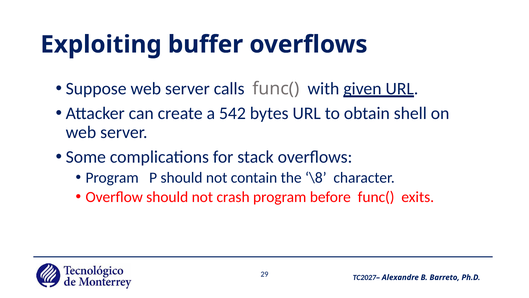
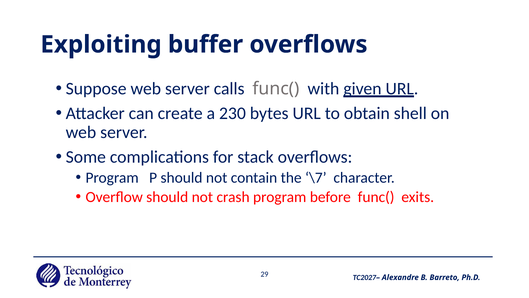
542: 542 -> 230 (232, 113)
\8: \8 -> \7 (316, 177)
